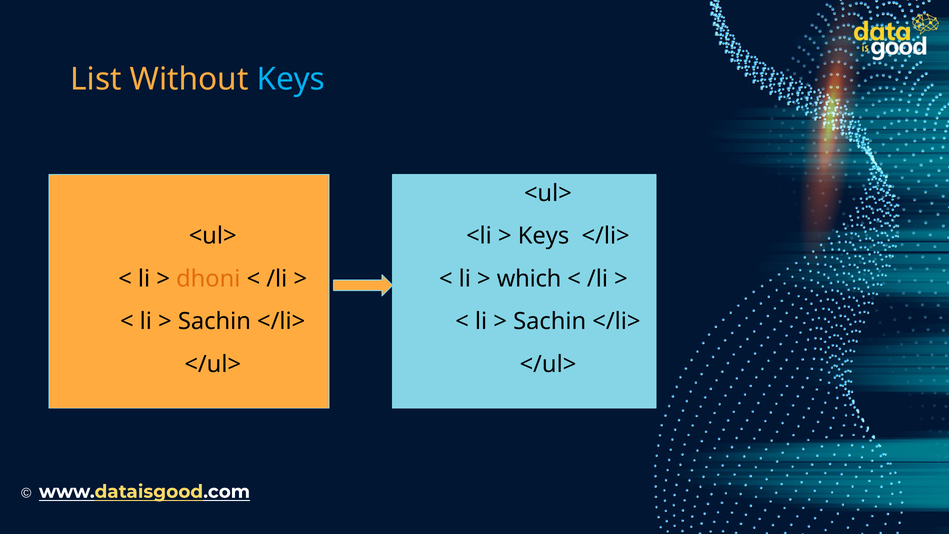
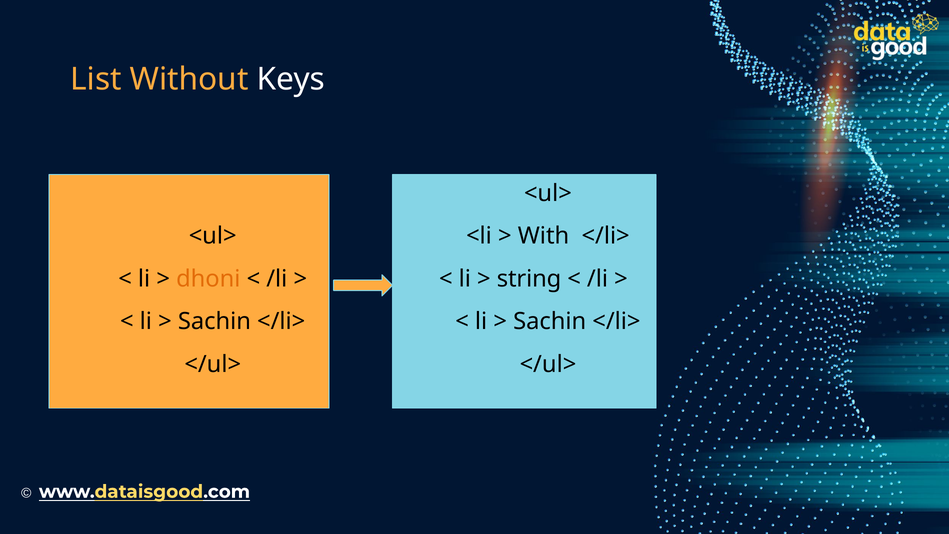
Keys colour: light blue -> white (291, 79)
Keys: Keys -> With (544, 236)
which: which -> string (529, 279)
